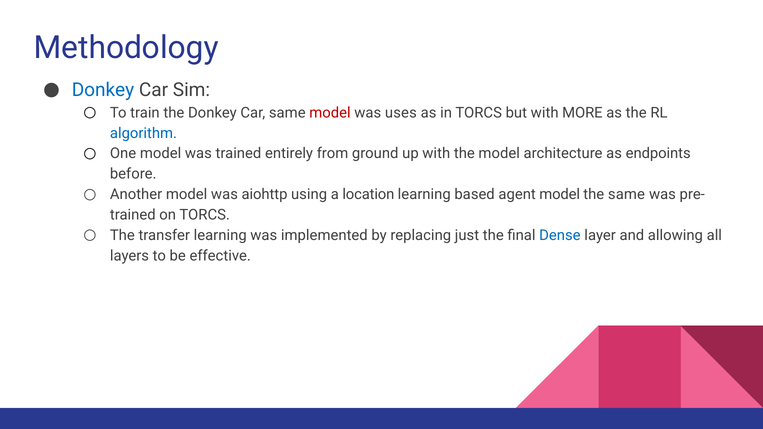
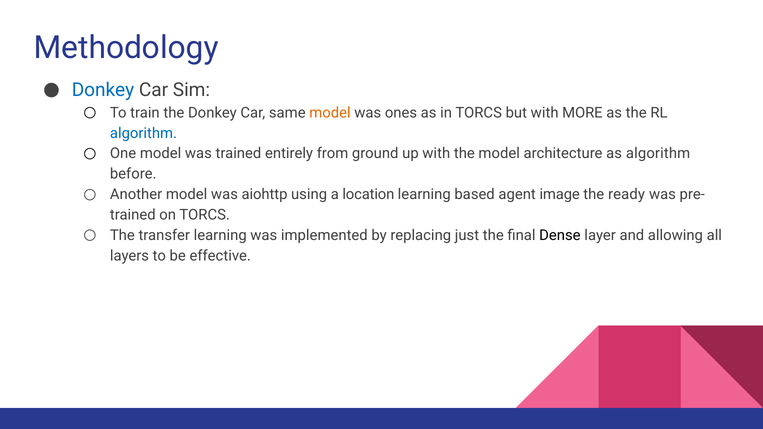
model colour: red -> orange (330, 113)
uses: uses -> ones (401, 113)
as endpoints: endpoints -> algorithm (658, 154)
agent model: model -> image (560, 195)
the same: same -> ready (626, 195)
Dense colour: blue -> black (560, 235)
